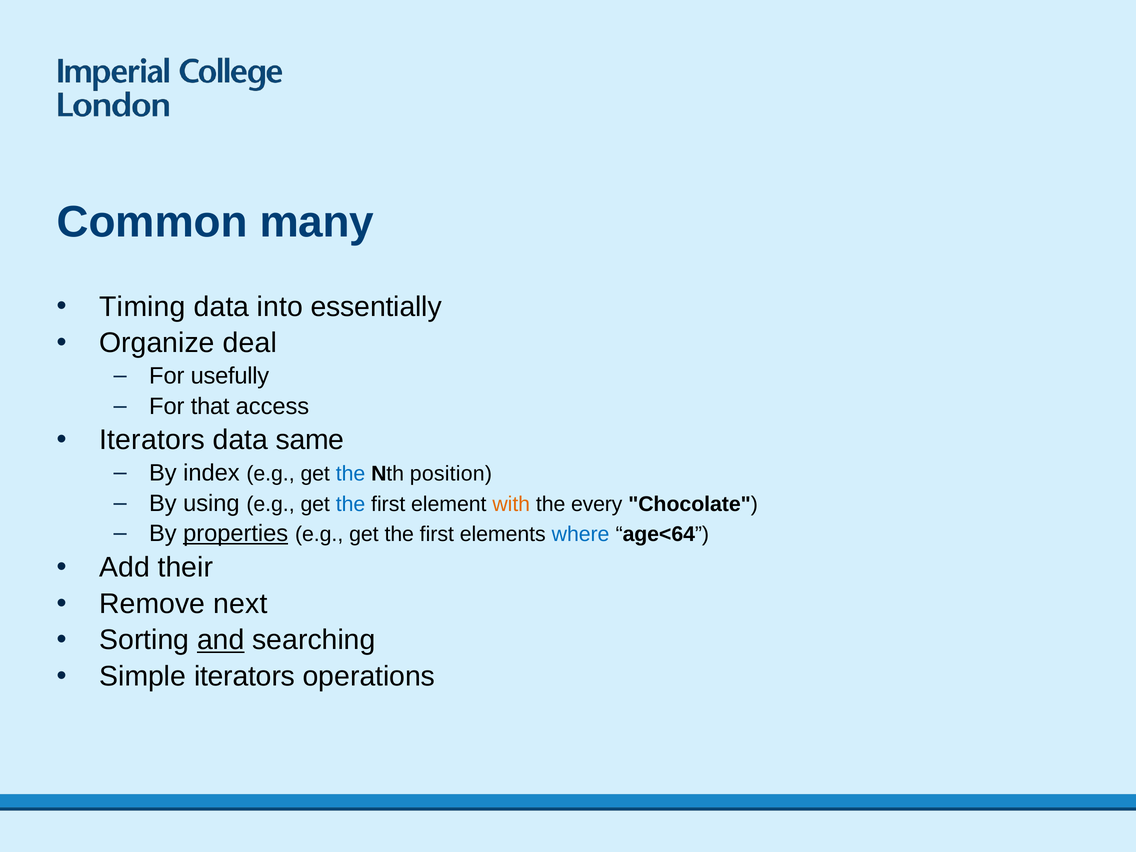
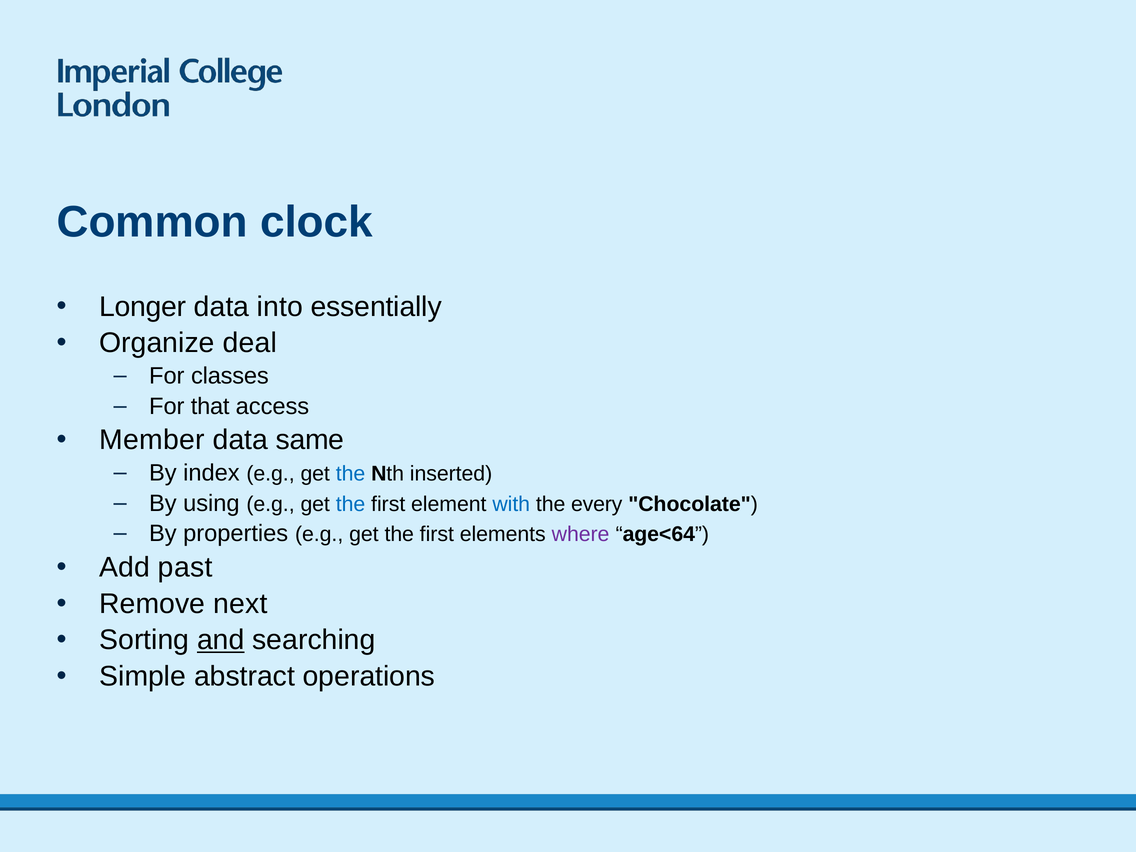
many: many -> clock (316, 222)
Timing: Timing -> Longer (143, 307)
usefully: usefully -> classes (230, 376)
Iterators: Iterators -> Member (152, 440)
position: position -> inserted (451, 474)
with colour: orange -> blue (511, 504)
properties underline: present -> none (236, 534)
where colour: blue -> purple (581, 534)
their: their -> past (185, 567)
Simple iterators: iterators -> abstract (244, 676)
